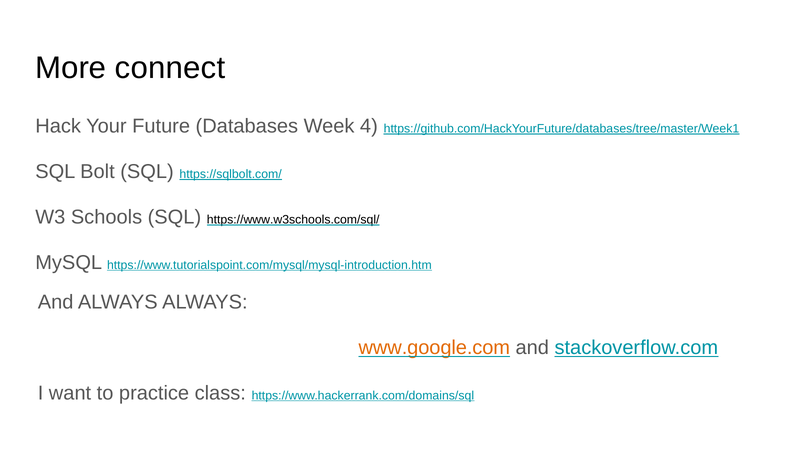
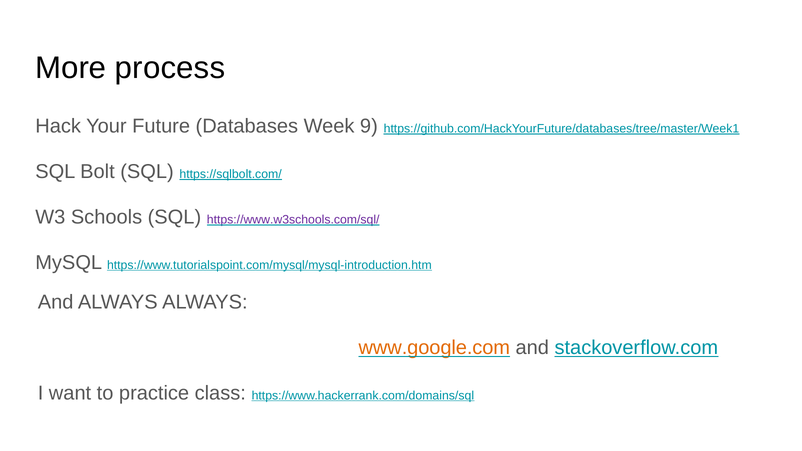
connect: connect -> process (170, 68)
4: 4 -> 9 (369, 126)
https://www.w3schools.com/sql/ colour: black -> purple (293, 220)
